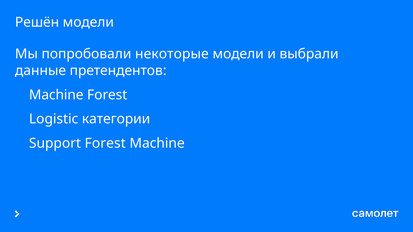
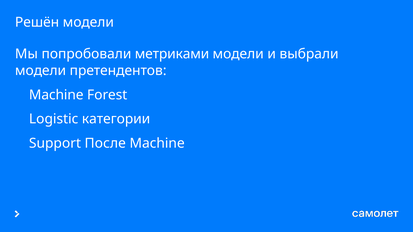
некоторые: некоторые -> метриками (172, 54)
данные: данные -> модели (41, 71)
Support Forest: Forest -> После (105, 143)
